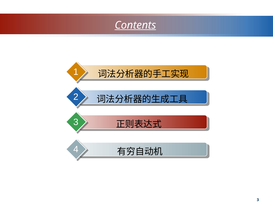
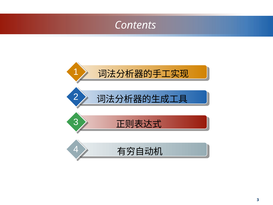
Contents underline: present -> none (135, 25)
